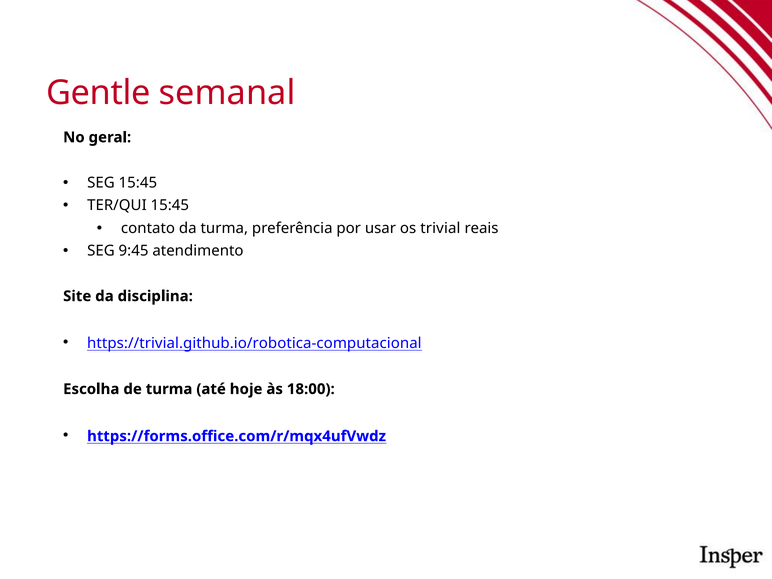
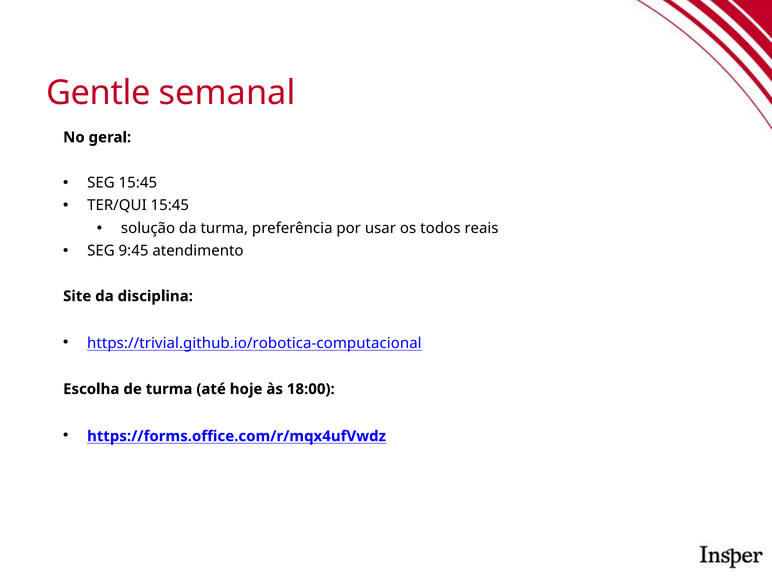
contato: contato -> solução (148, 228)
trivial: trivial -> todos (440, 228)
